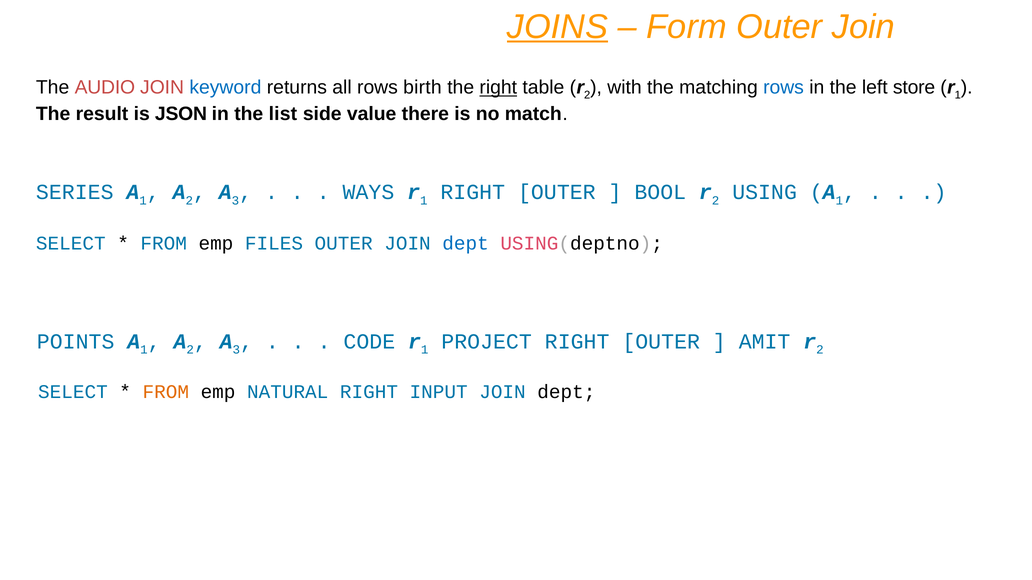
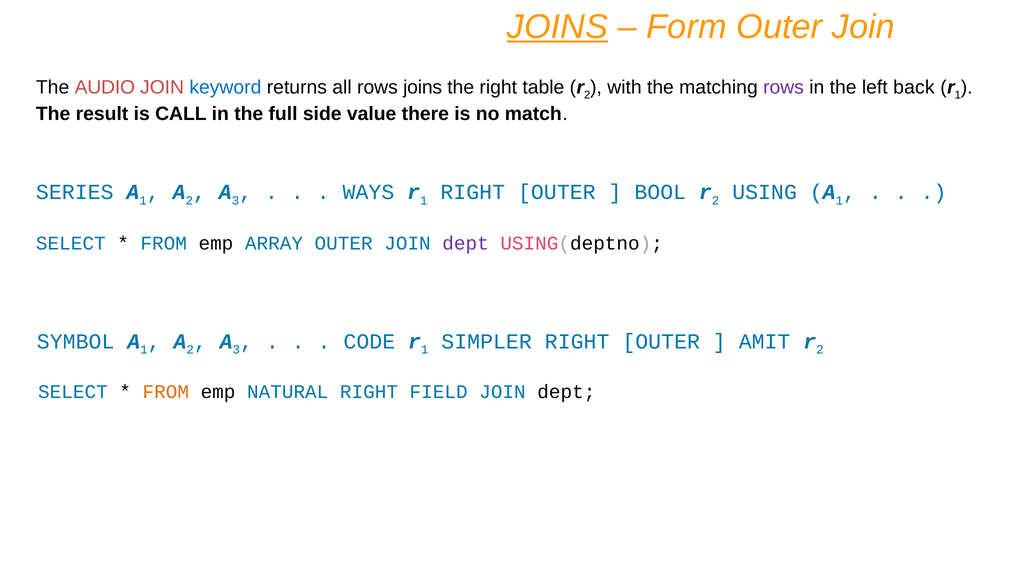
rows birth: birth -> joins (423, 88)
right underline: present -> none (498, 88)
rows colour: blue -> purple (784, 88)
store: store -> back (914, 88)
JSON: JSON -> CALL (181, 114)
list: list -> full (283, 114)
FILES: FILES -> ARRAY (274, 243)
dept colour: blue -> purple (466, 243)
POINTS: POINTS -> SYMBOL (76, 342)
PROJECT: PROJECT -> SIMPLER (487, 342)
INPUT: INPUT -> FIELD (439, 392)
